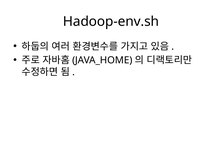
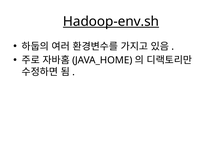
Hadoop-env.sh underline: none -> present (111, 21)
